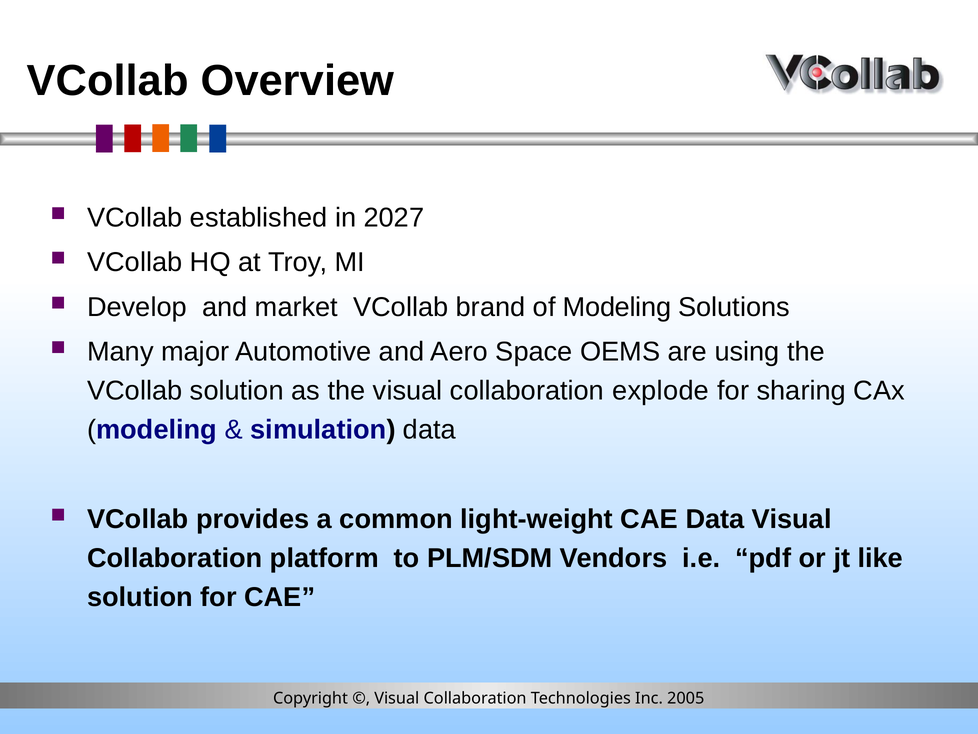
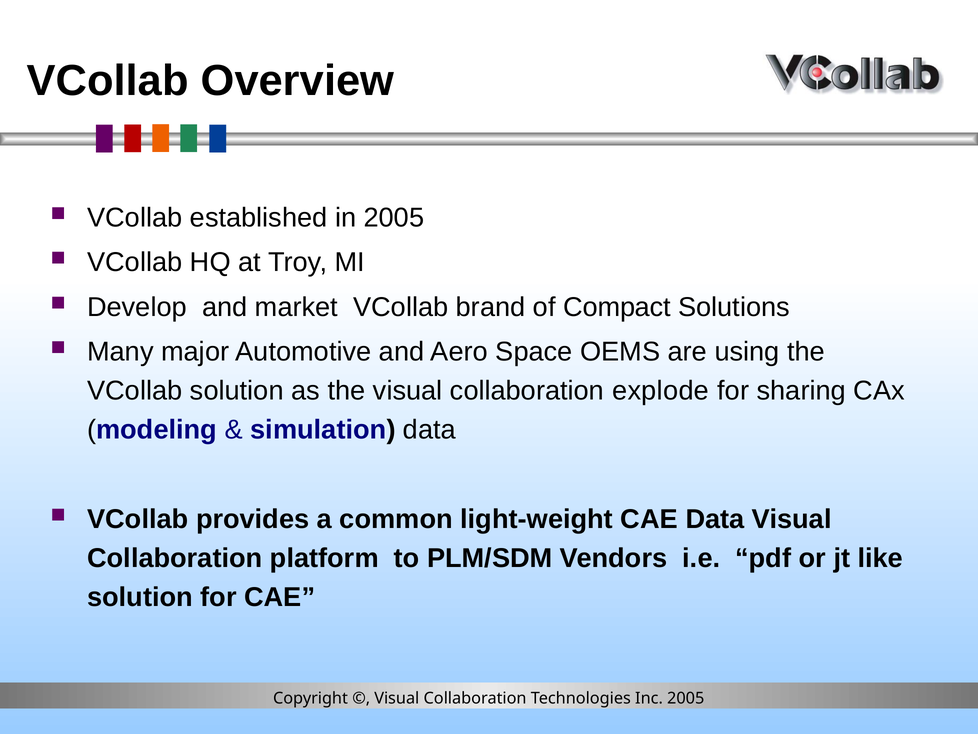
in 2027: 2027 -> 2005 (394, 218)
of Modeling: Modeling -> Compact (617, 307)
